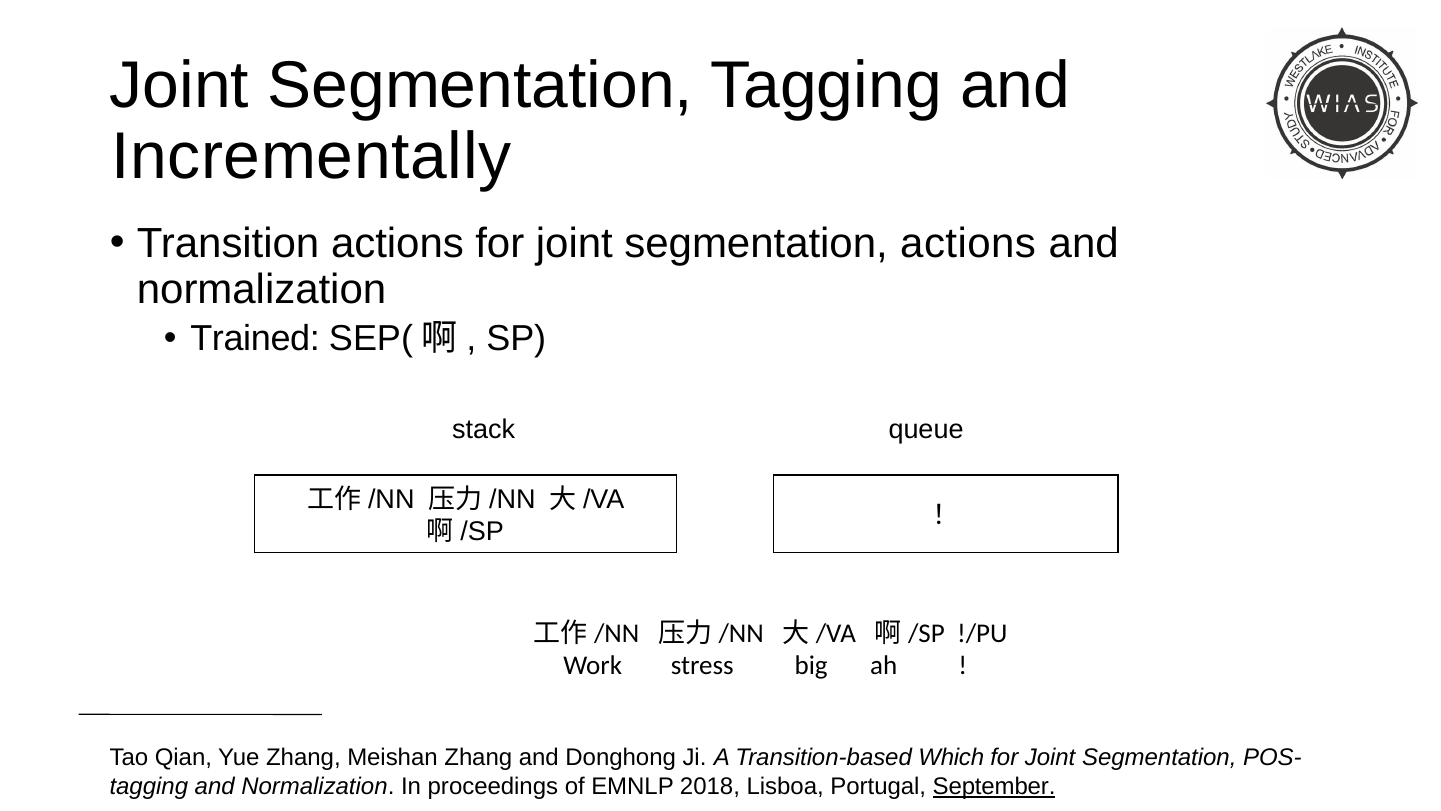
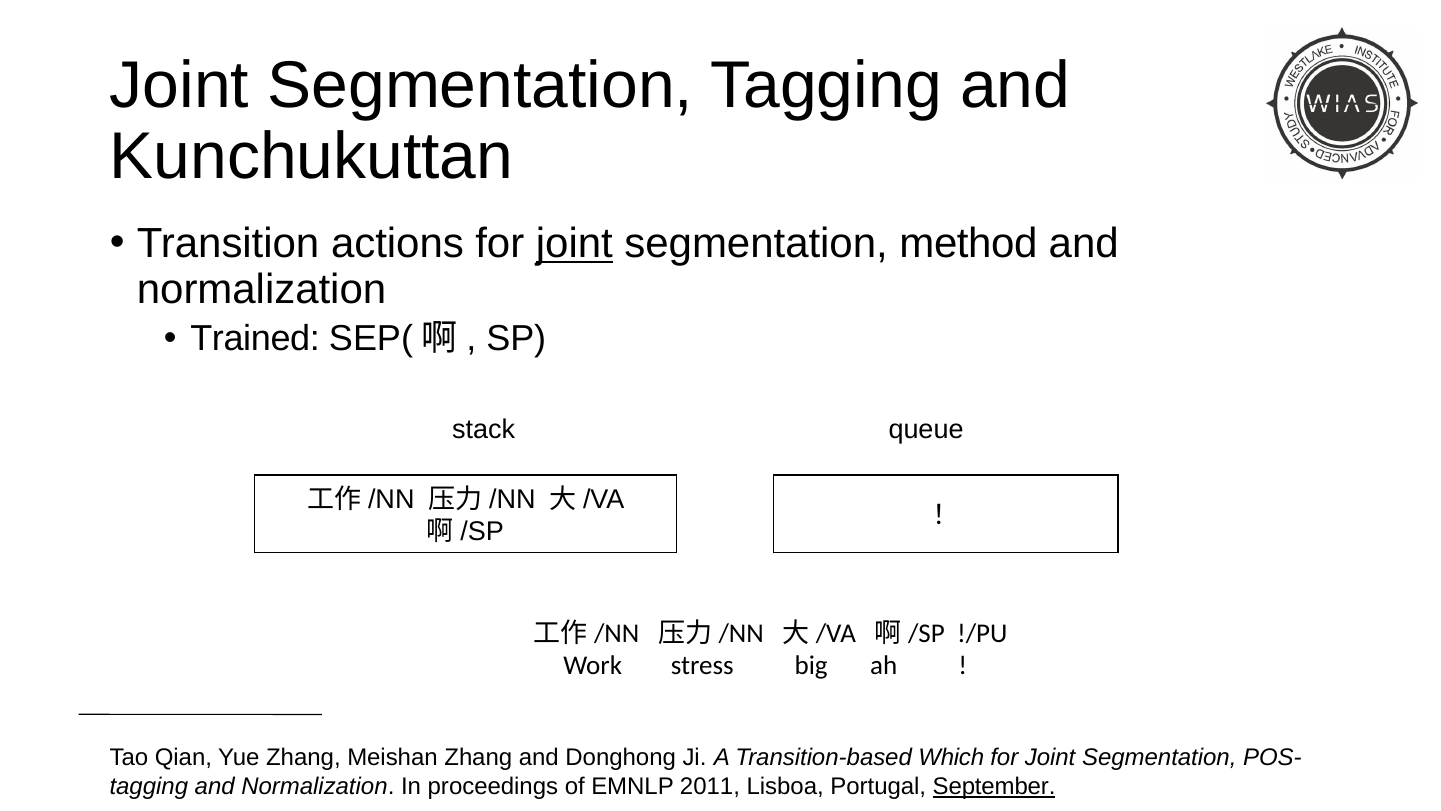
Incrementally: Incrementally -> Kunchukuttan (312, 157)
joint underline: none -> present (574, 244)
segmentation actions: actions -> method (968, 244)
2018: 2018 -> 2011 (710, 786)
